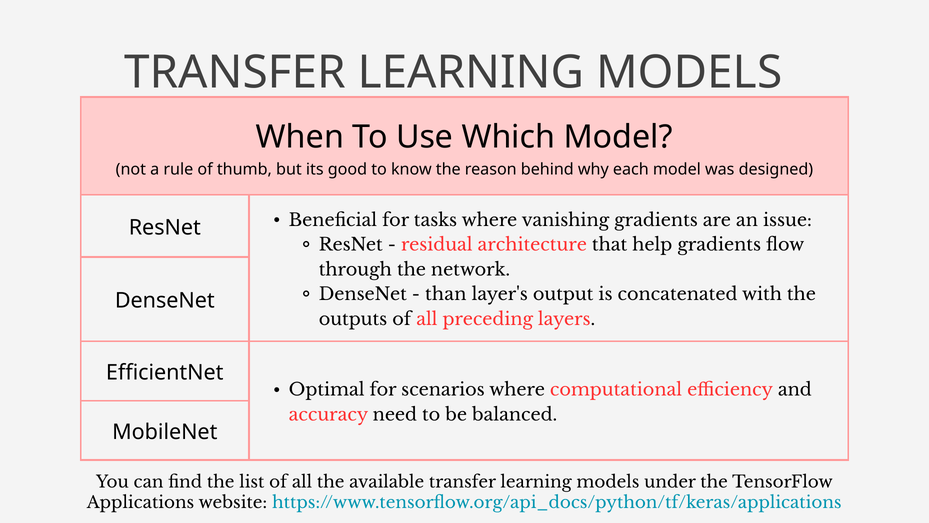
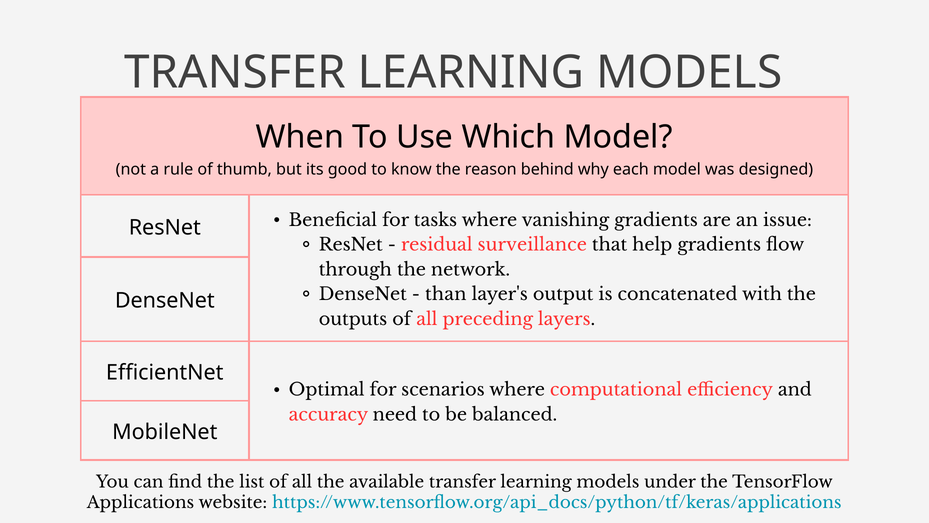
architecture: architecture -> surveillance (532, 245)
